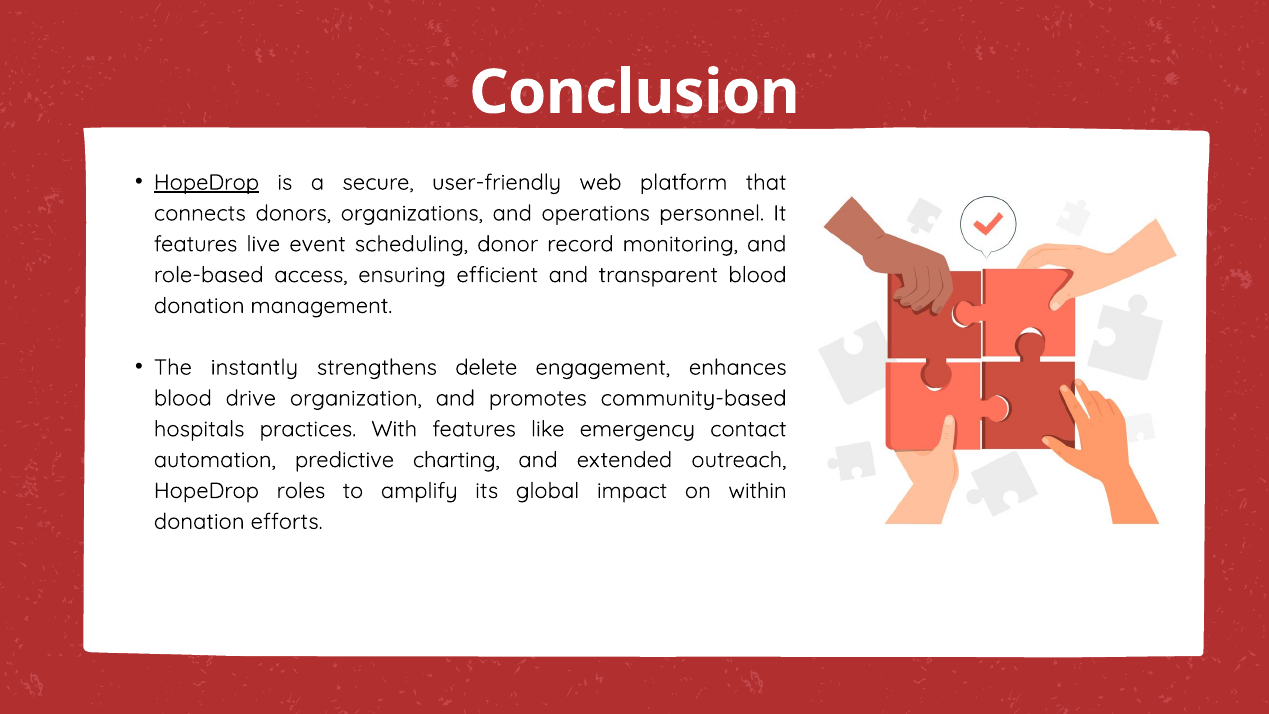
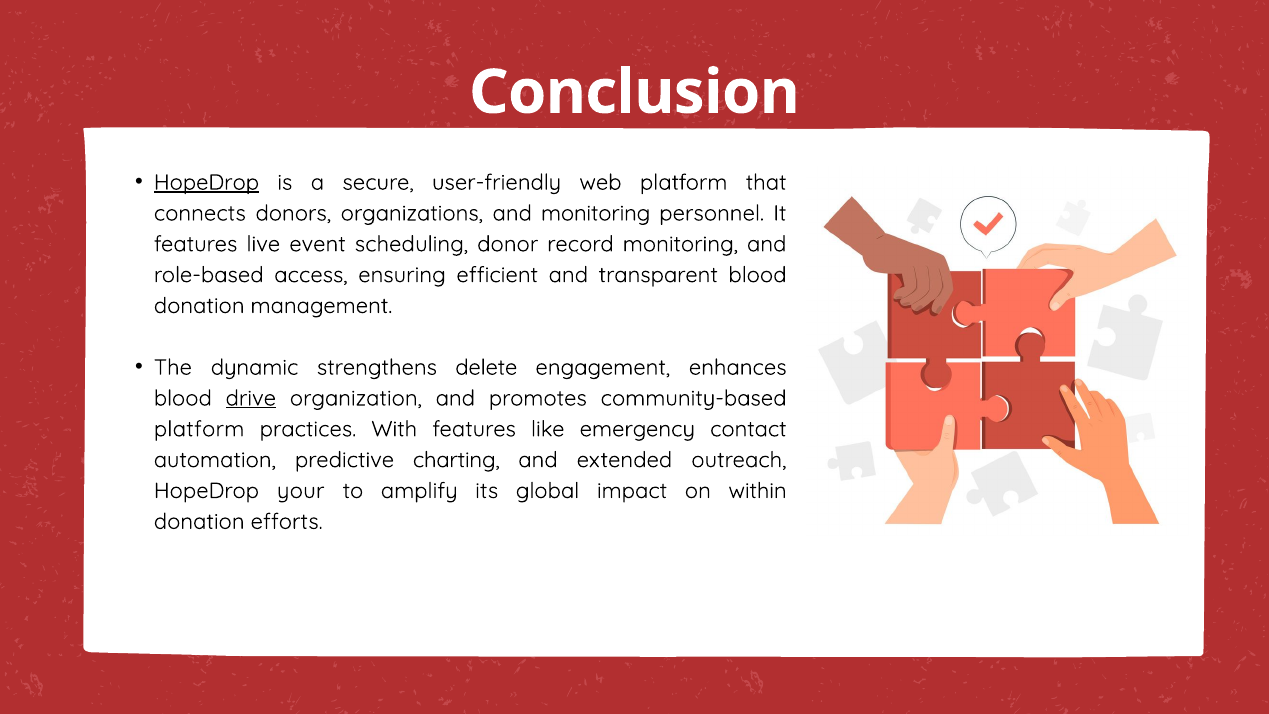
and operations: operations -> monitoring (596, 213)
instantly: instantly -> dynamic (255, 367)
drive underline: none -> present (251, 398)
hospitals: hospitals -> platform (199, 429)
roles: roles -> your (301, 491)
